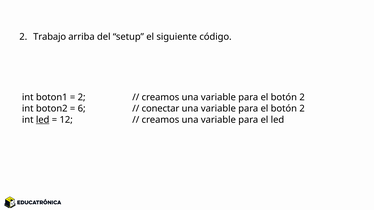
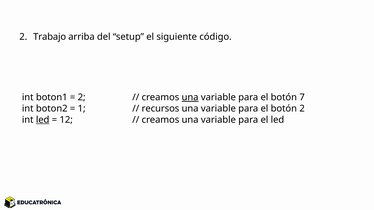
una underline: none -> present (190, 98)
2: 2 -> 7 (302, 98)
6: 6 -> 1 (82, 109)
conectar: conectar -> recursos (160, 109)
